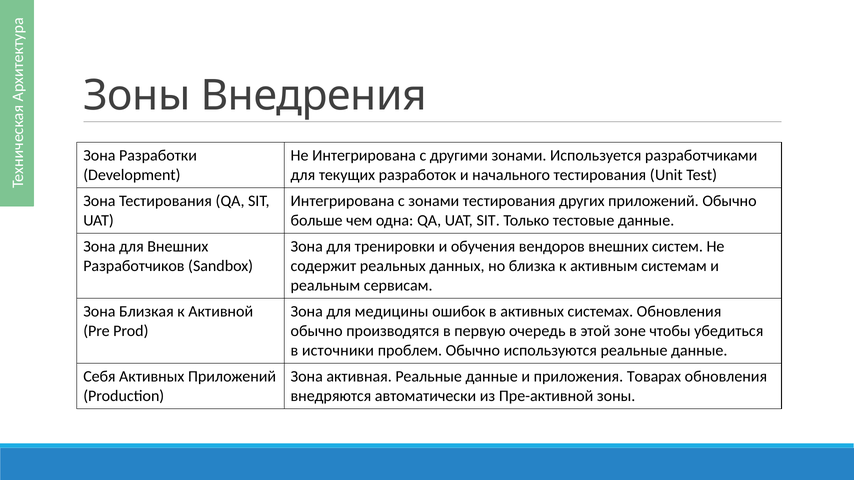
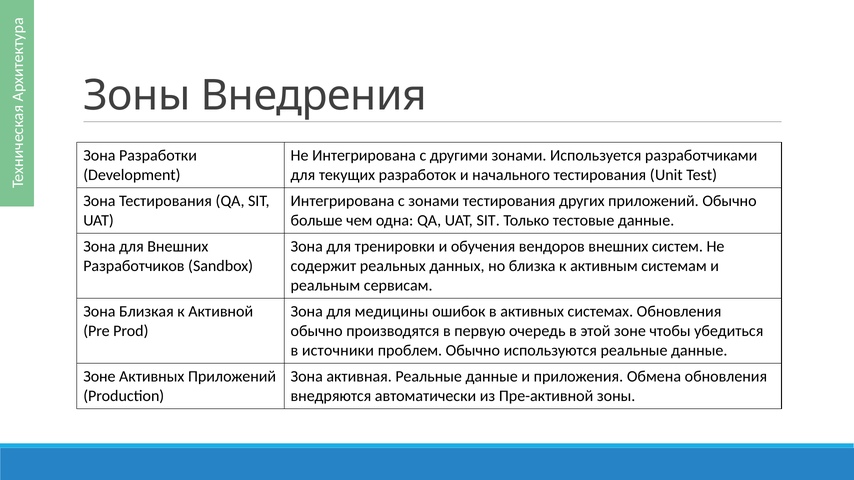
Себя: Себя -> Зоне (99, 377)
Товарах: Товарах -> Обмена (654, 377)
